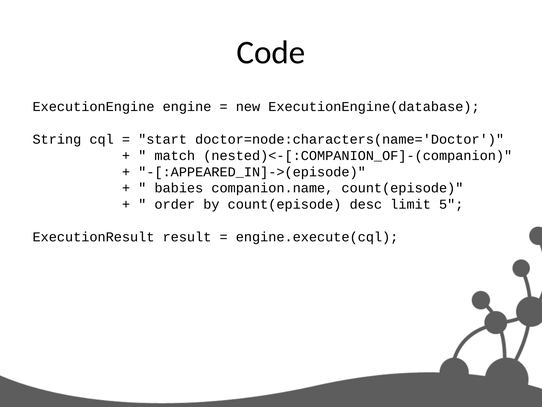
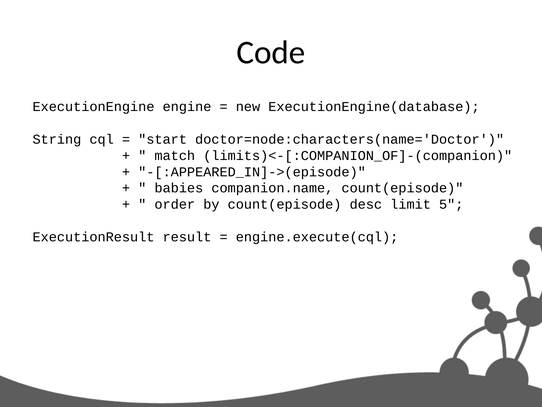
nested)<-[:COMPANION_OF]-(companion: nested)<-[:COMPANION_OF]-(companion -> limits)<-[:COMPANION_OF]-(companion (358, 155)
